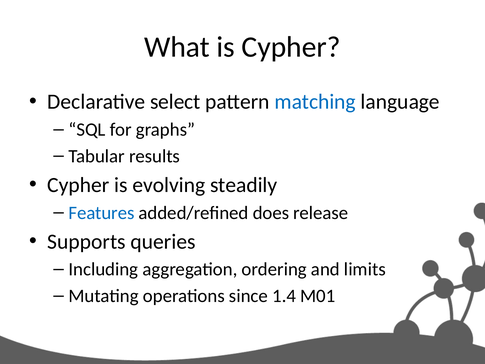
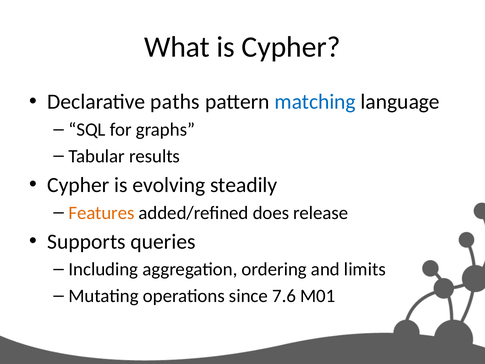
select: select -> paths (175, 102)
Features colour: blue -> orange (101, 213)
1.4: 1.4 -> 7.6 (284, 296)
